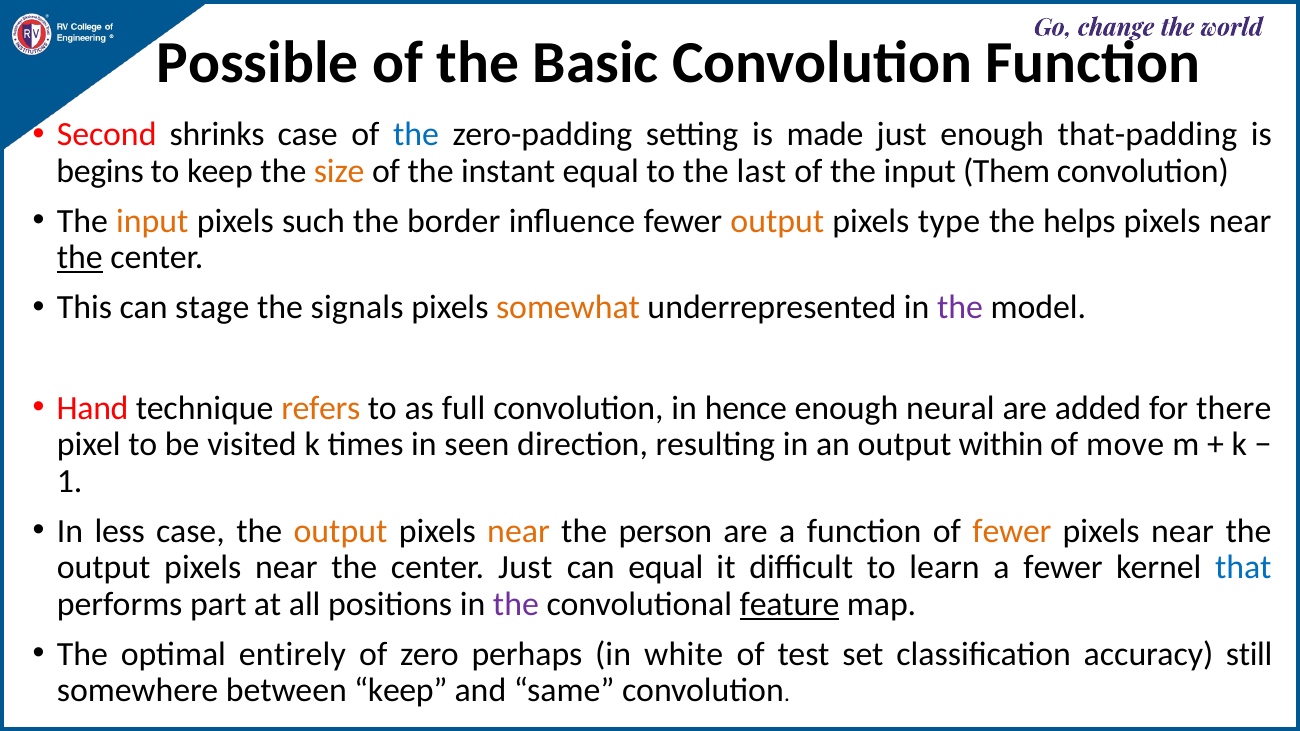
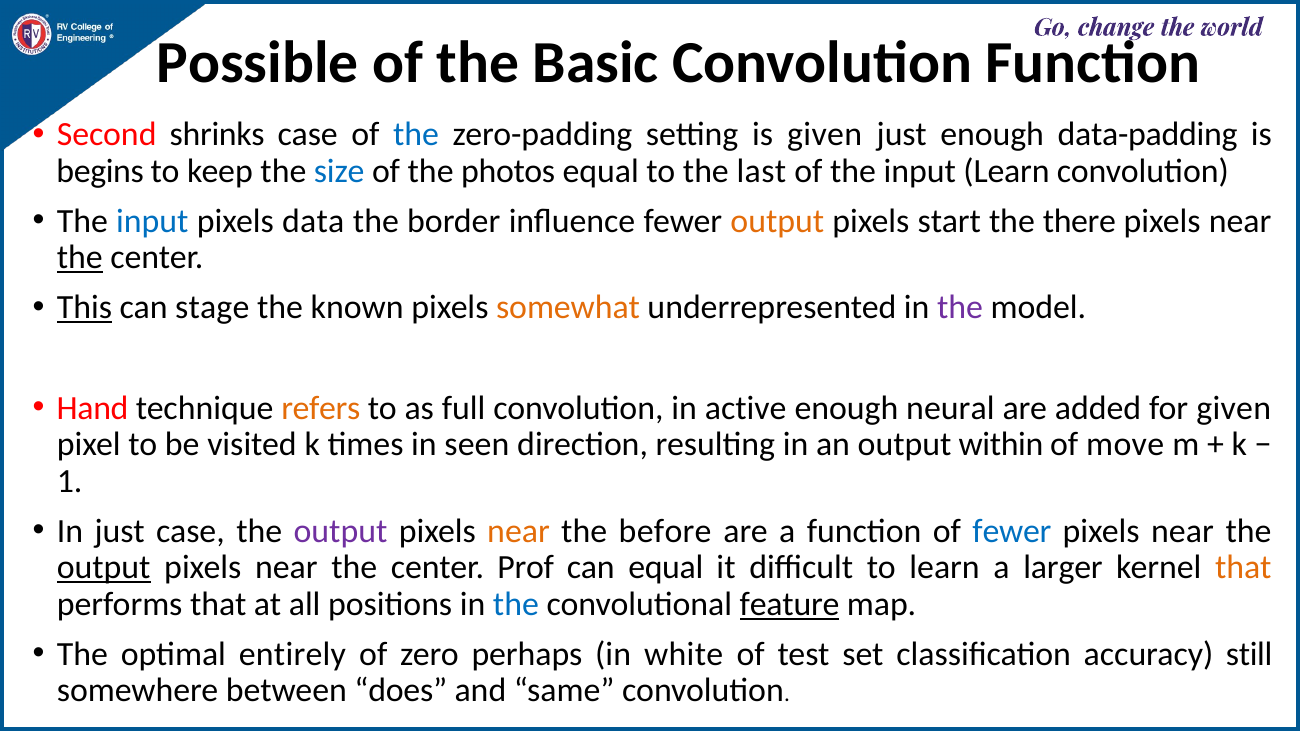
is made: made -> given (825, 135)
that-padding: that-padding -> data-padding (1148, 135)
size colour: orange -> blue (339, 171)
instant: instant -> photos (508, 171)
input Them: Them -> Learn (1006, 171)
input colour: orange -> blue (152, 221)
such: such -> data (313, 221)
type: type -> start (949, 221)
helps: helps -> there (1079, 221)
This underline: none -> present (84, 308)
signals: signals -> known (357, 308)
hence: hence -> active (746, 408)
for there: there -> given (1234, 408)
In less: less -> just (120, 531)
output colour: orange -> purple (340, 531)
person: person -> before (665, 531)
fewer colour: orange -> blue (1012, 531)
output underline: none -> present (104, 568)
center Just: Just -> Prof (526, 568)
a fewer: fewer -> larger (1063, 568)
that colour: blue -> orange (1243, 568)
performs part: part -> that (218, 604)
the colour: purple -> blue (516, 604)
between keep: keep -> does (401, 691)
